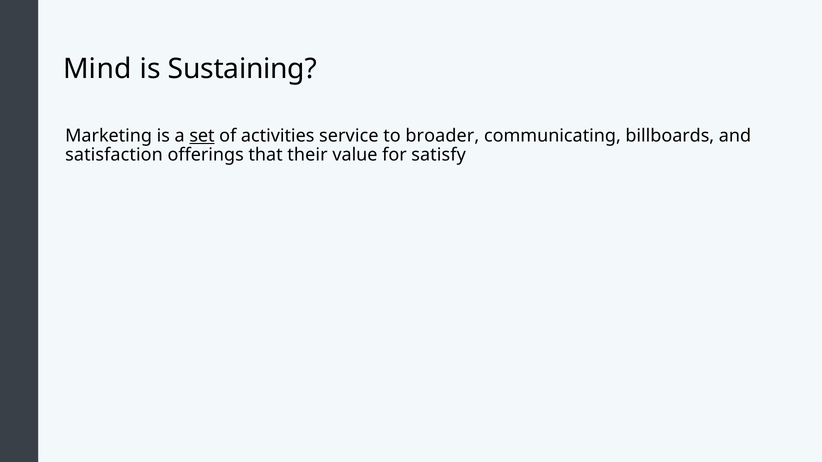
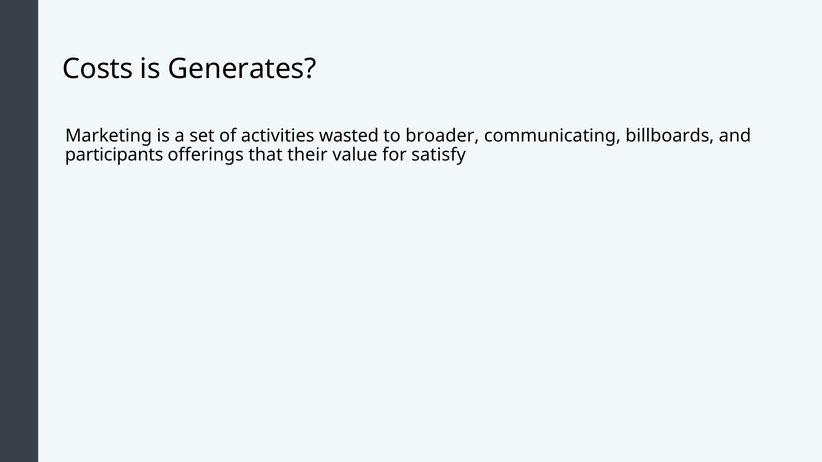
Mind: Mind -> Costs (98, 69)
Sustaining: Sustaining -> Generates (242, 69)
set underline: present -> none (202, 136)
service: service -> wasted (349, 136)
satisfaction: satisfaction -> participants (114, 155)
